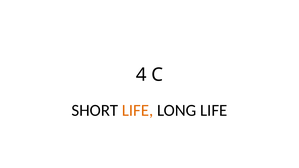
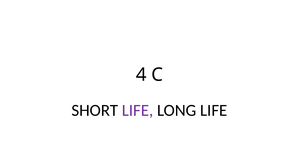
LIFE colour: orange -> purple (138, 111)
